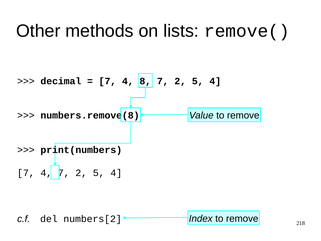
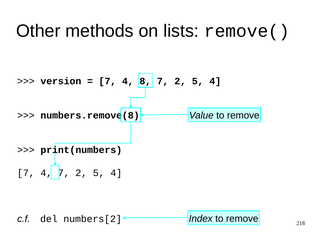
decimal: decimal -> version (61, 81)
